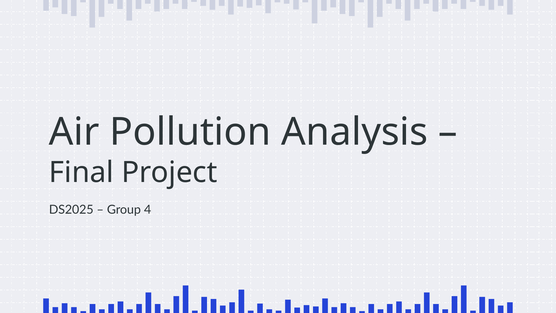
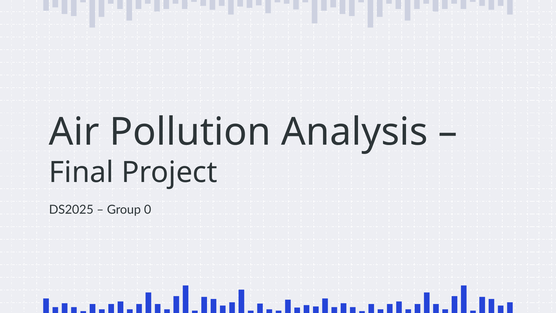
4: 4 -> 0 (148, 209)
